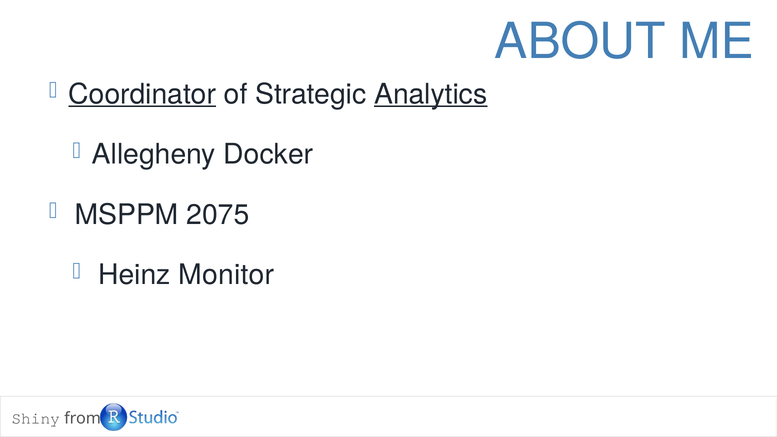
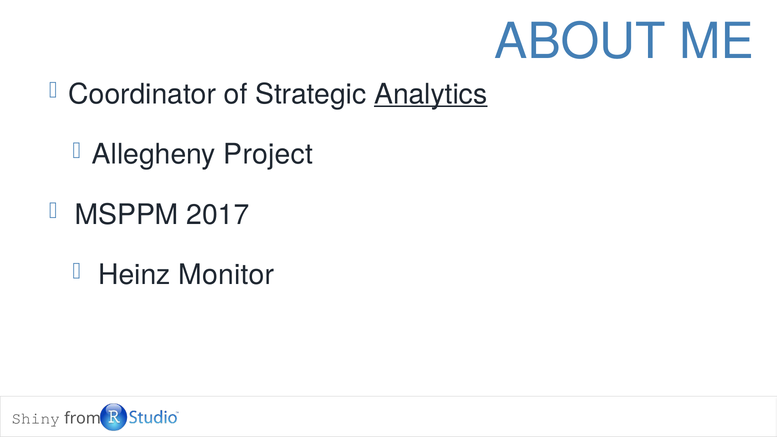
Coordinator underline: present -> none (142, 94)
Docker: Docker -> Project (268, 155)
2075: 2075 -> 2017 (218, 215)
